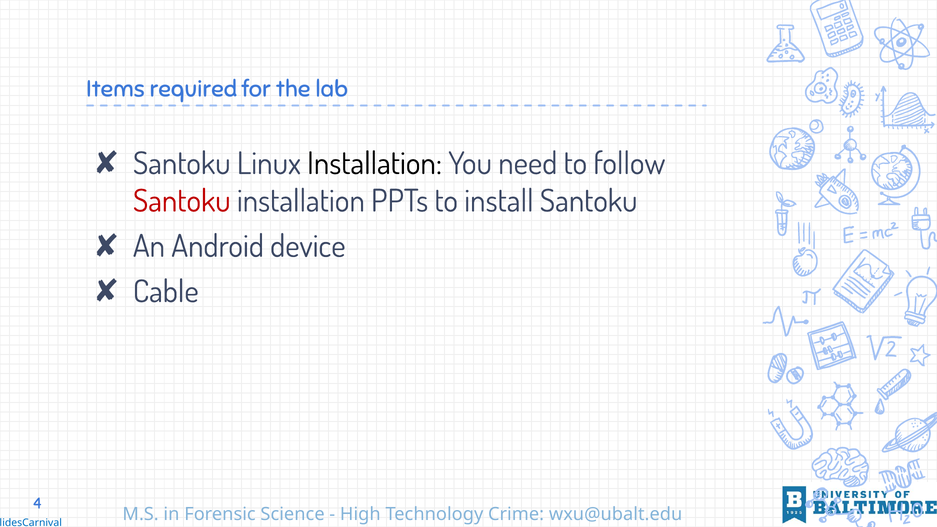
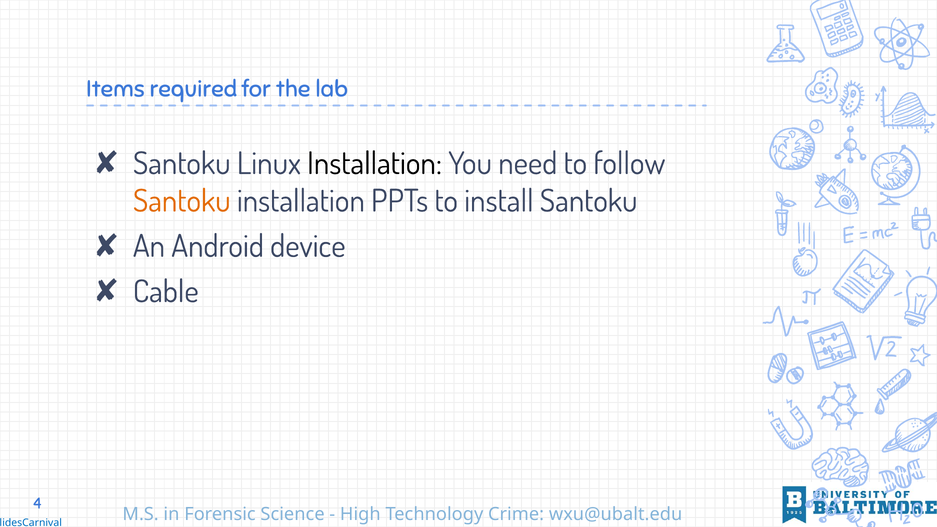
Santoku colour: red -> orange (182, 201)
